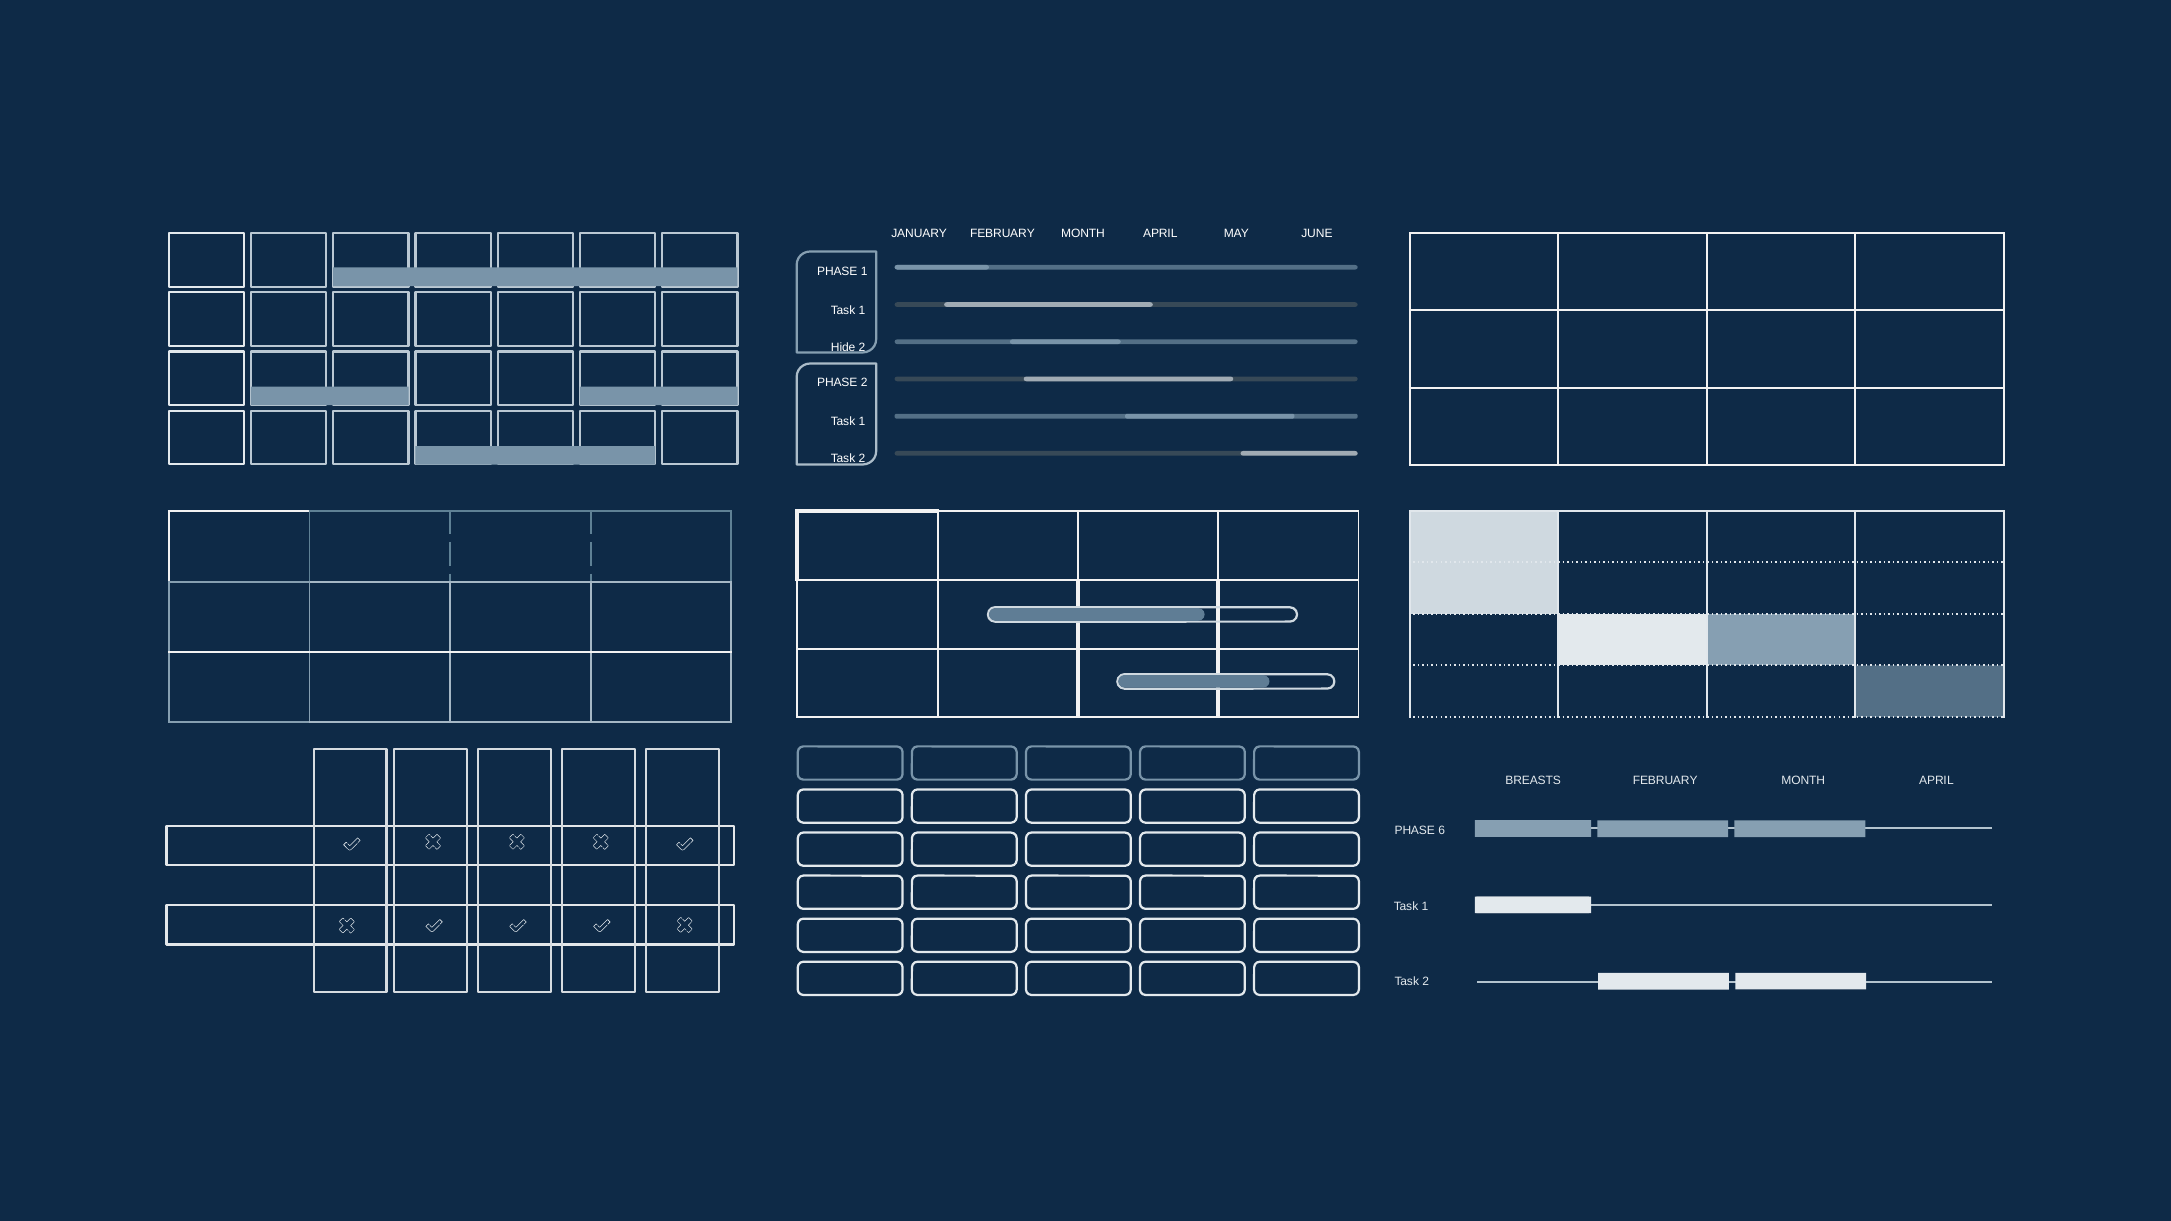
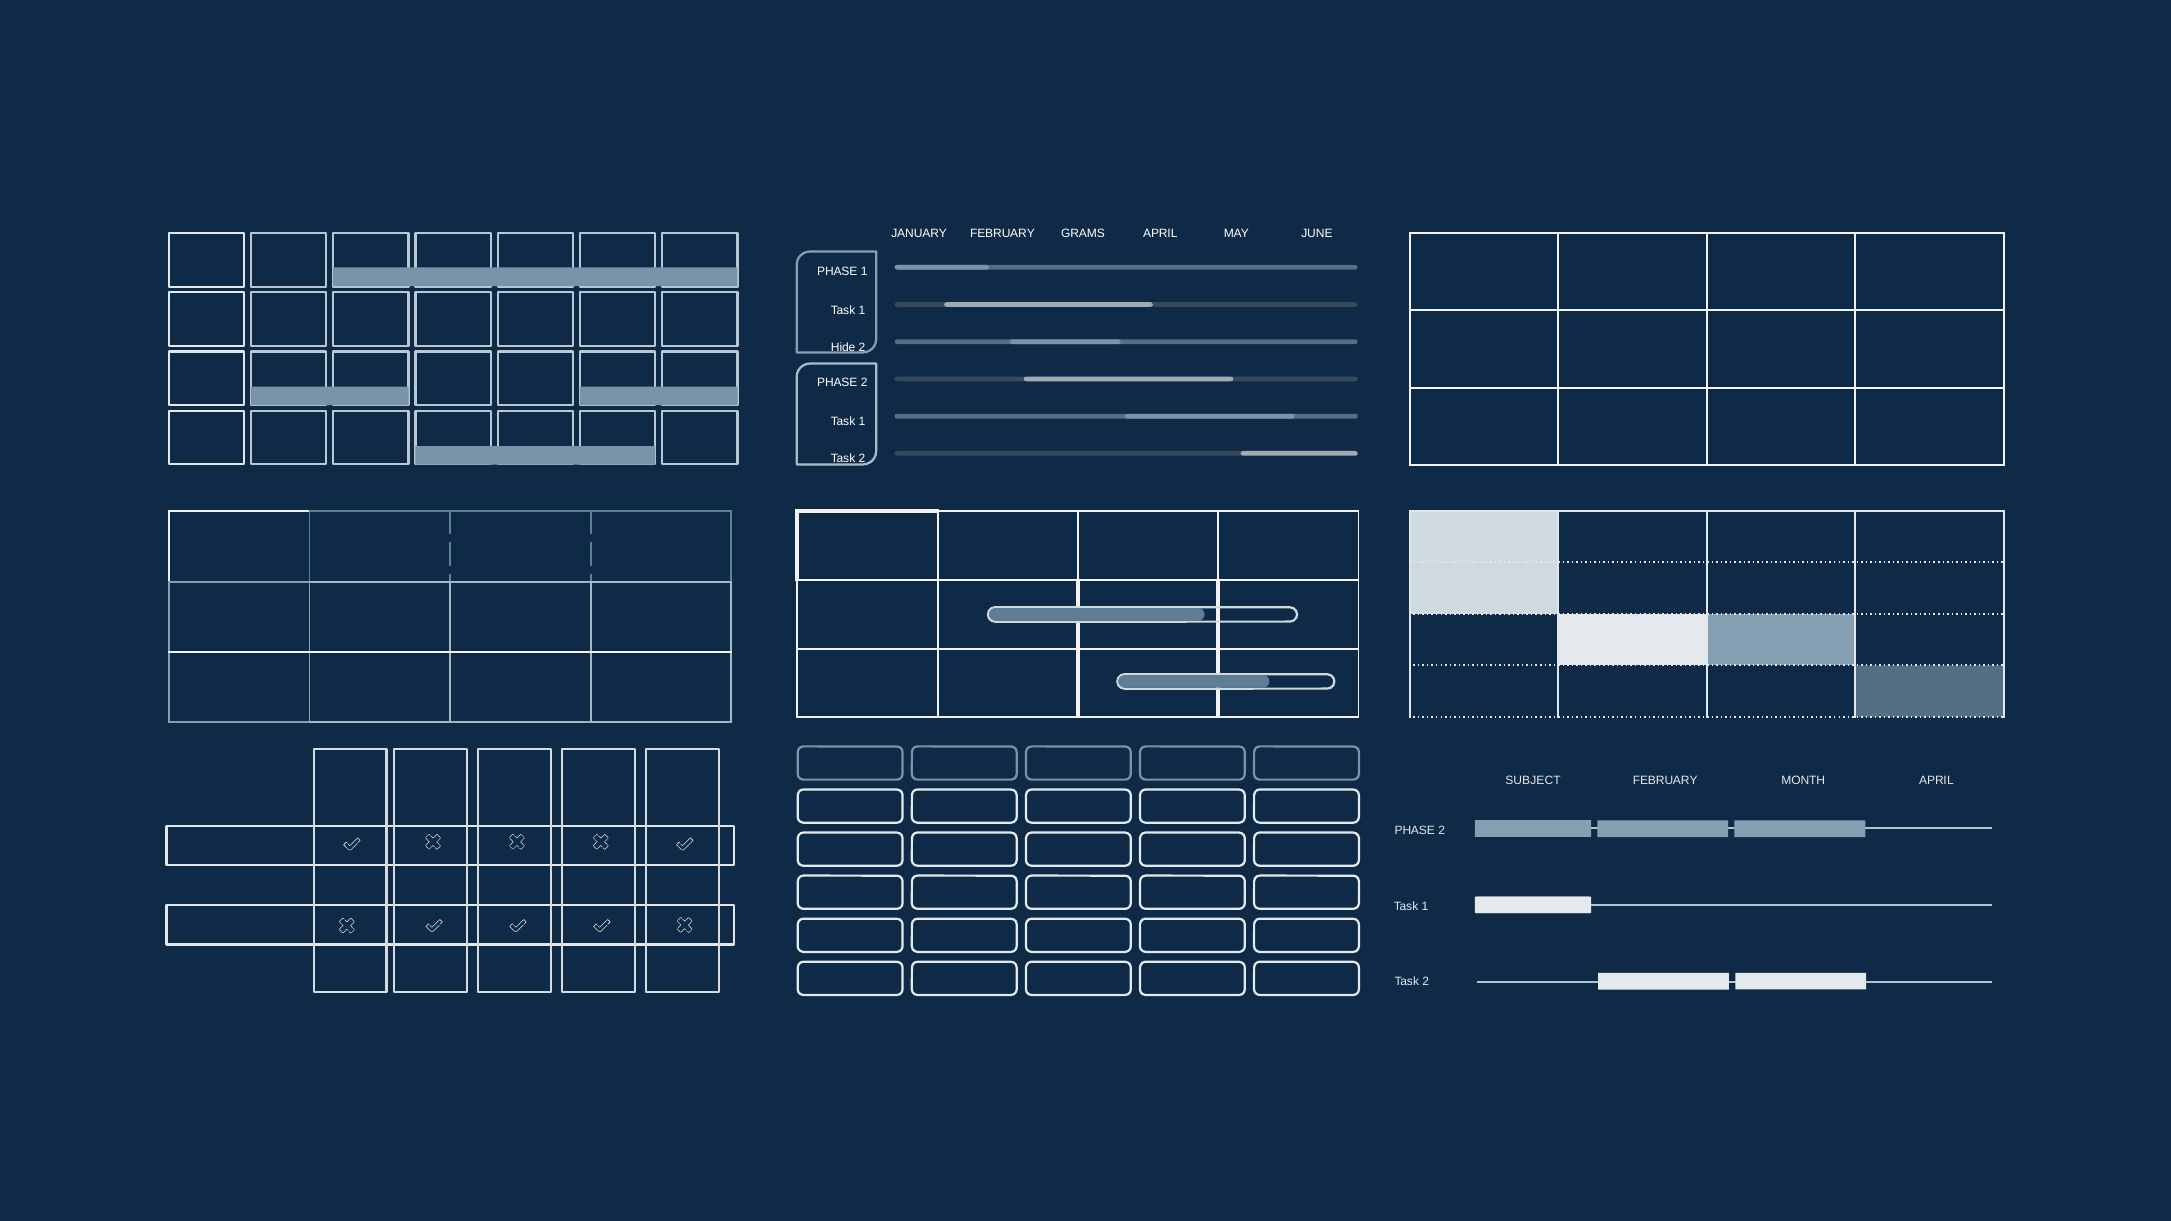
JANUARY FEBRUARY MONTH: MONTH -> GRAMS (1083, 234)
BREASTS: BREASTS -> SUBJECT (1533, 781)
6: 6 -> 2 (1442, 831)
